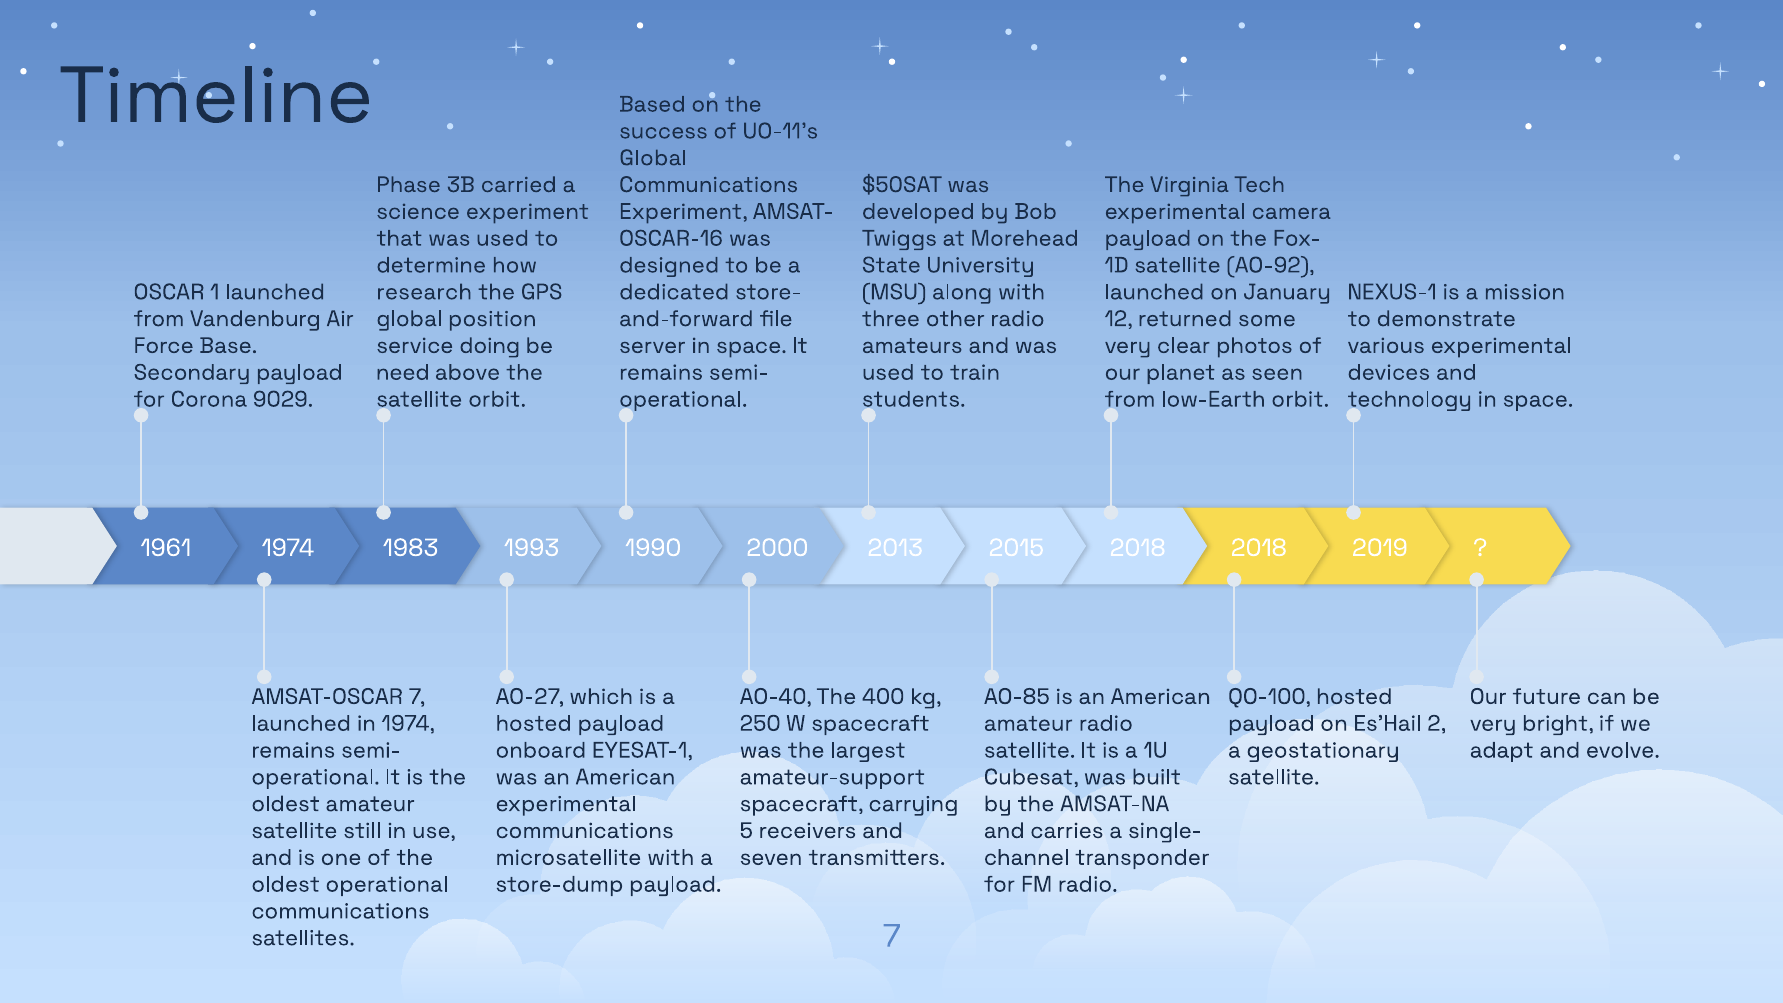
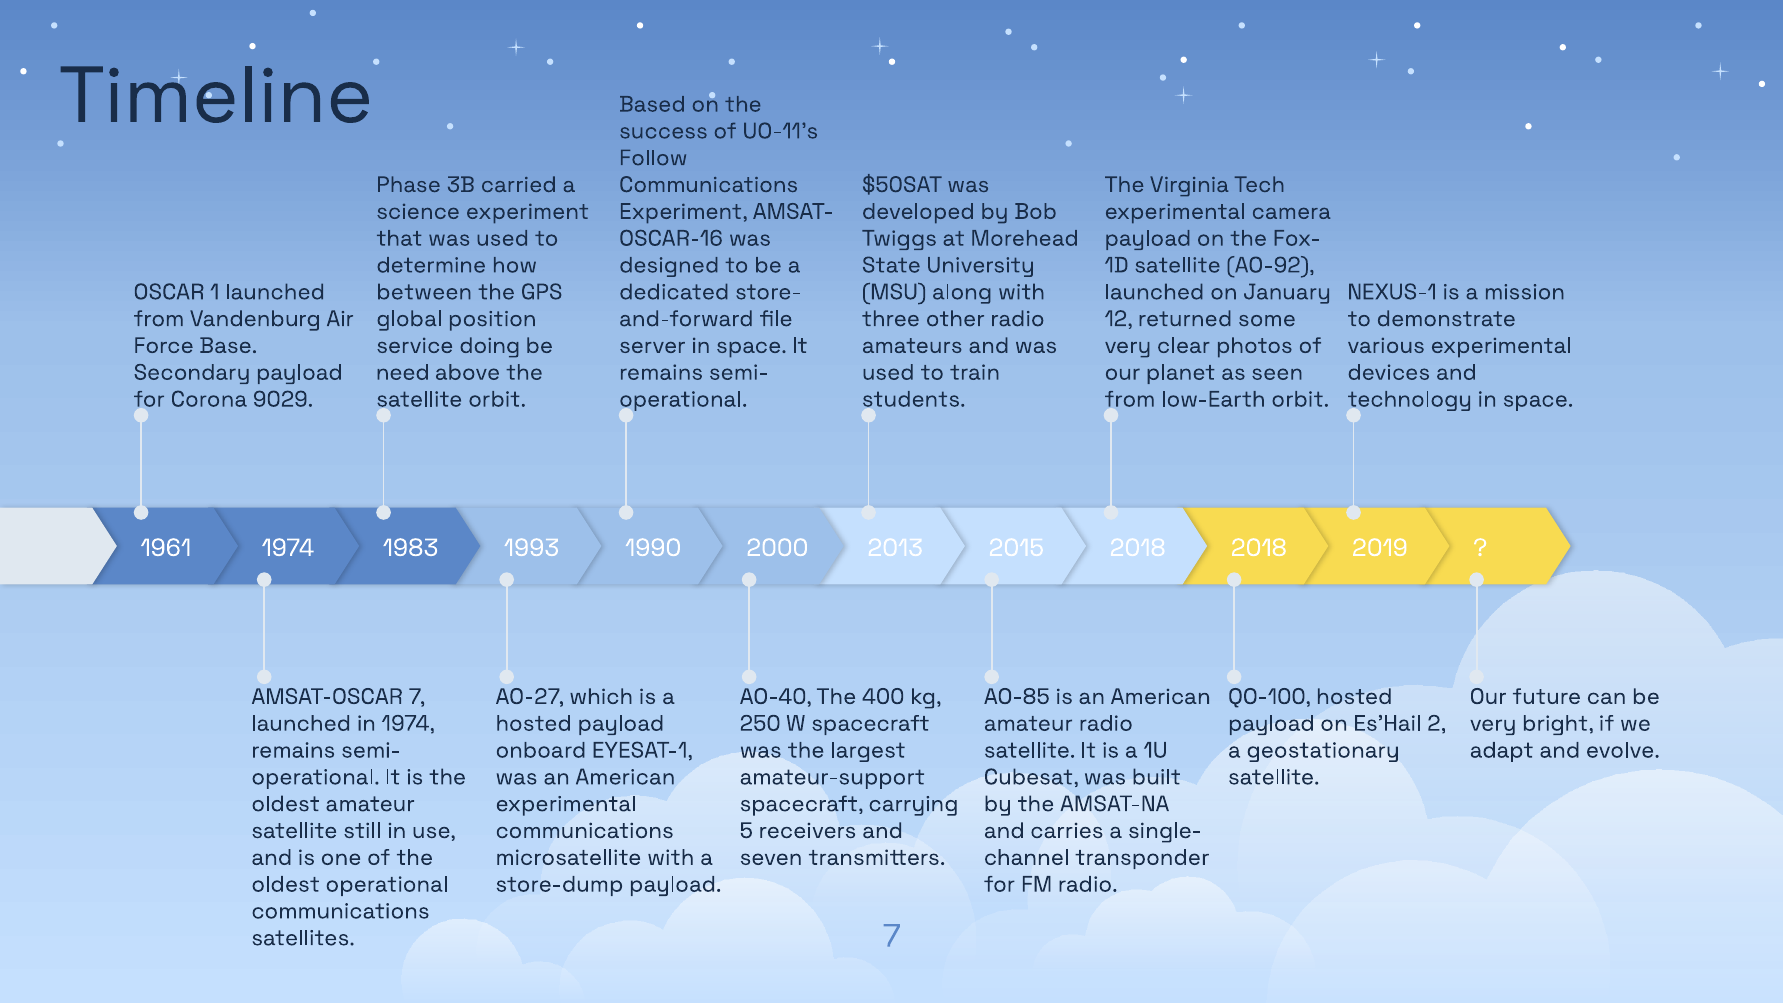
Global: Global -> Follow (653, 158)
research: research -> between (424, 292)
